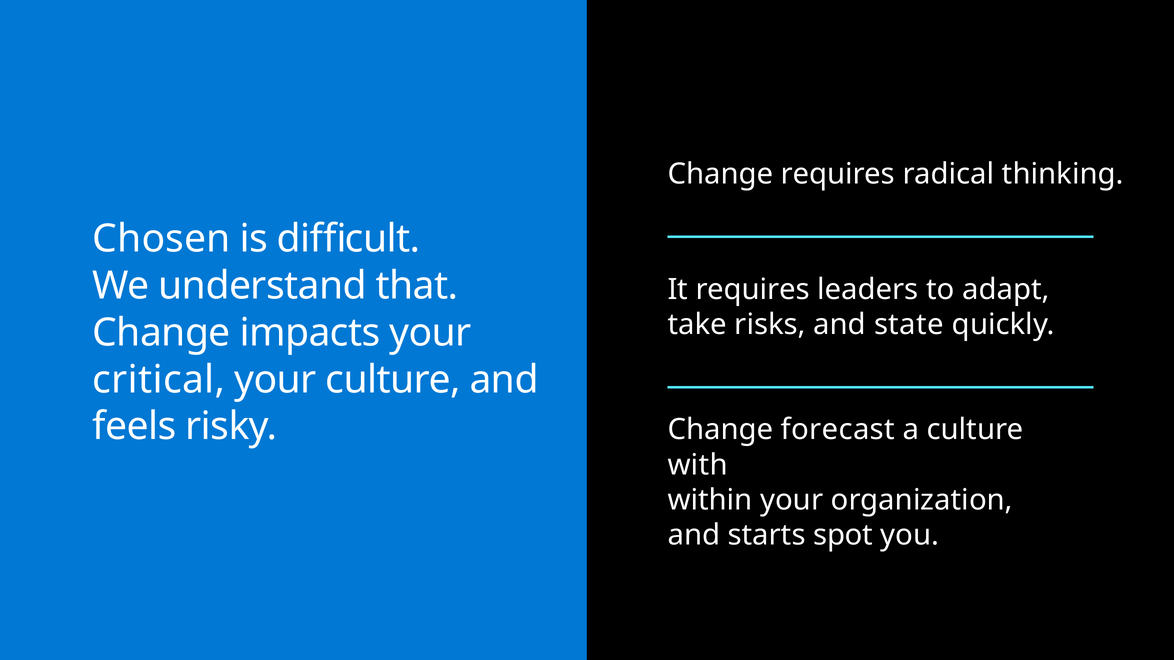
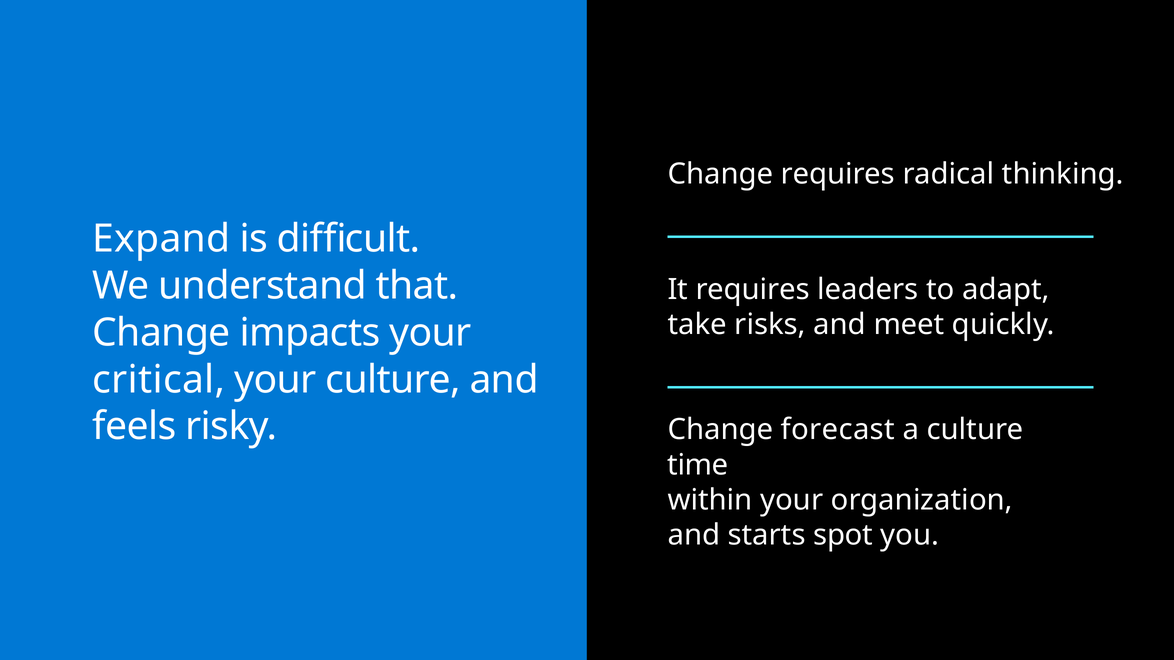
Chosen: Chosen -> Expand (161, 239)
state: state -> meet (909, 325)
with: with -> time (698, 465)
